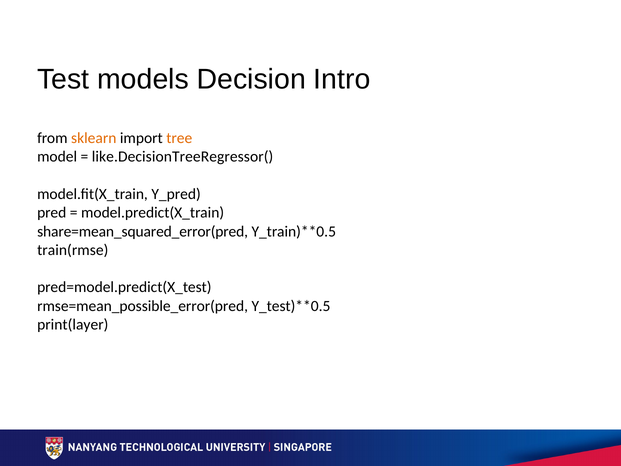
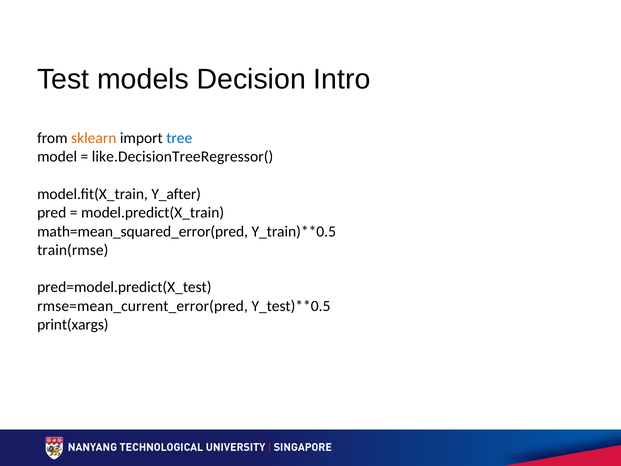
tree colour: orange -> blue (179, 138)
Y_pred: Y_pred -> Y_after (176, 194)
share=mean_squared_error(pred: share=mean_squared_error(pred -> math=mean_squared_error(pred (143, 231)
rmse=mean_possible_error(pred: rmse=mean_possible_error(pred -> rmse=mean_current_error(pred (142, 306)
print(layer: print(layer -> print(xargs (73, 324)
